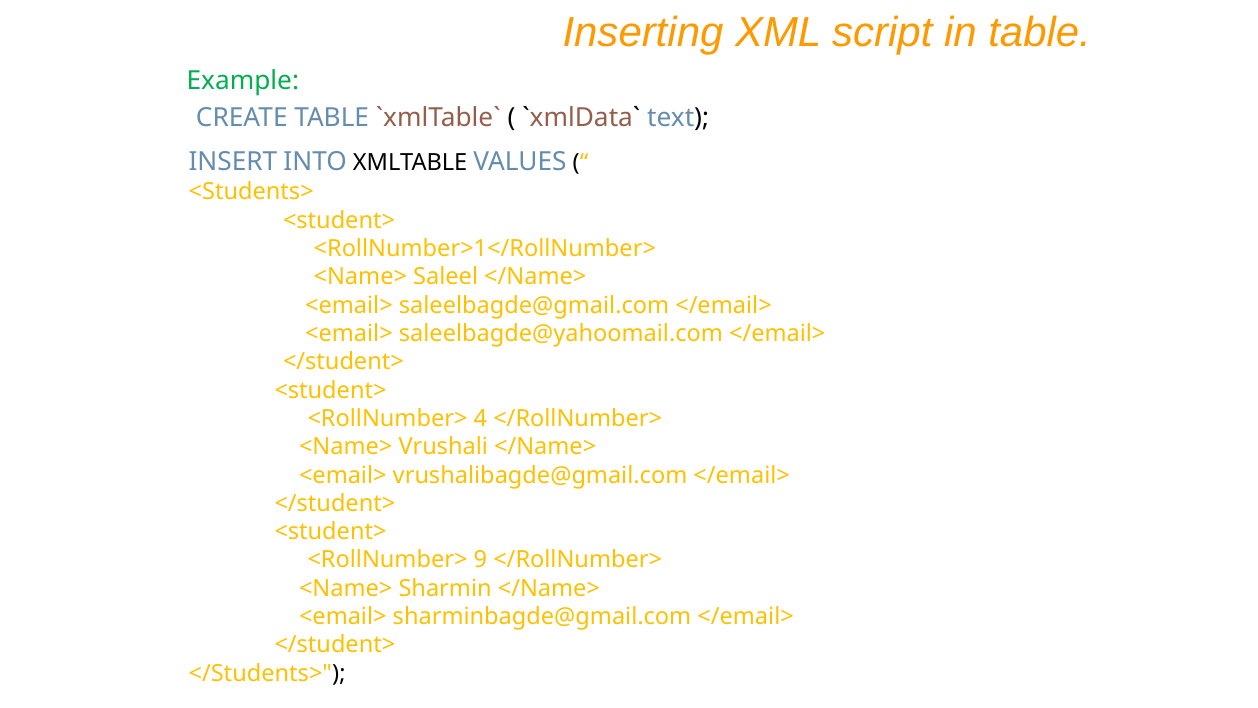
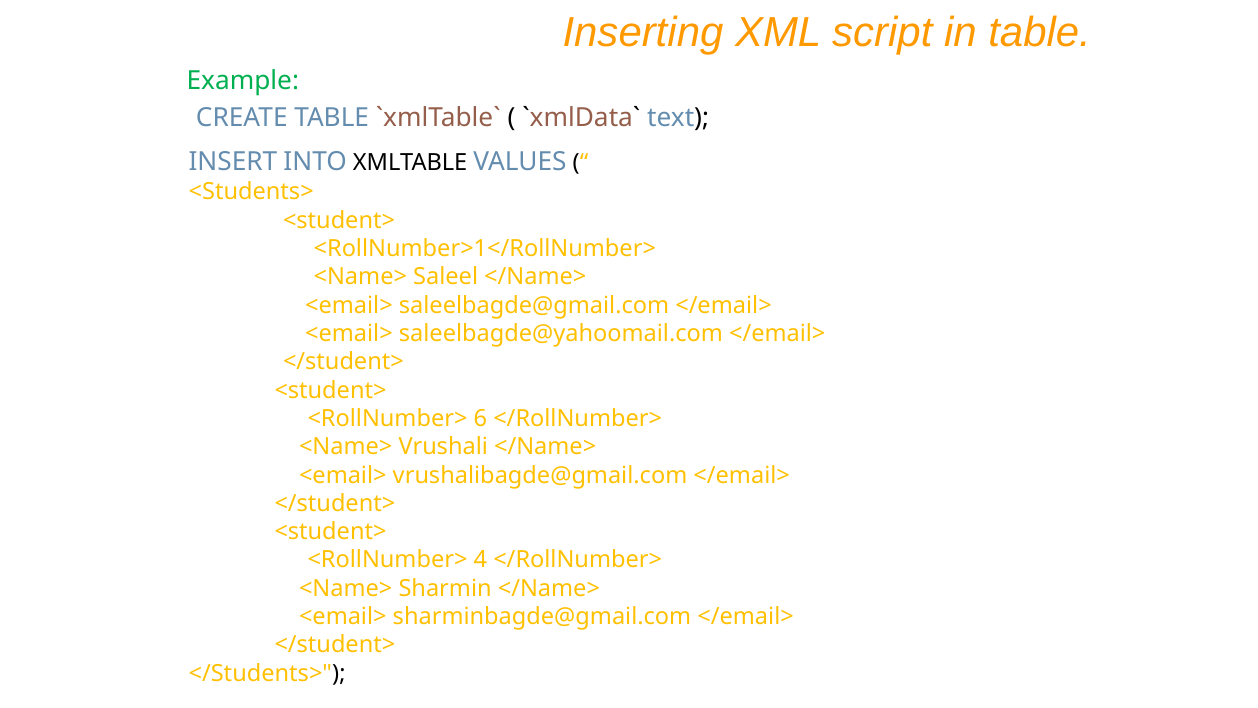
4: 4 -> 6 (480, 418)
9: 9 -> 4 (480, 560)
